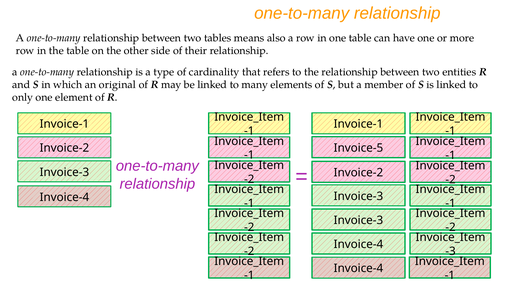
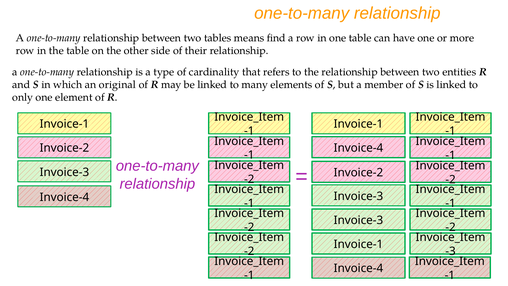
also: also -> find (276, 38)
Invoice-5: Invoice-5 -> Invoice-4 (358, 148)
Invoice-4: Invoice-4 -> Invoice-1 (358, 244)
